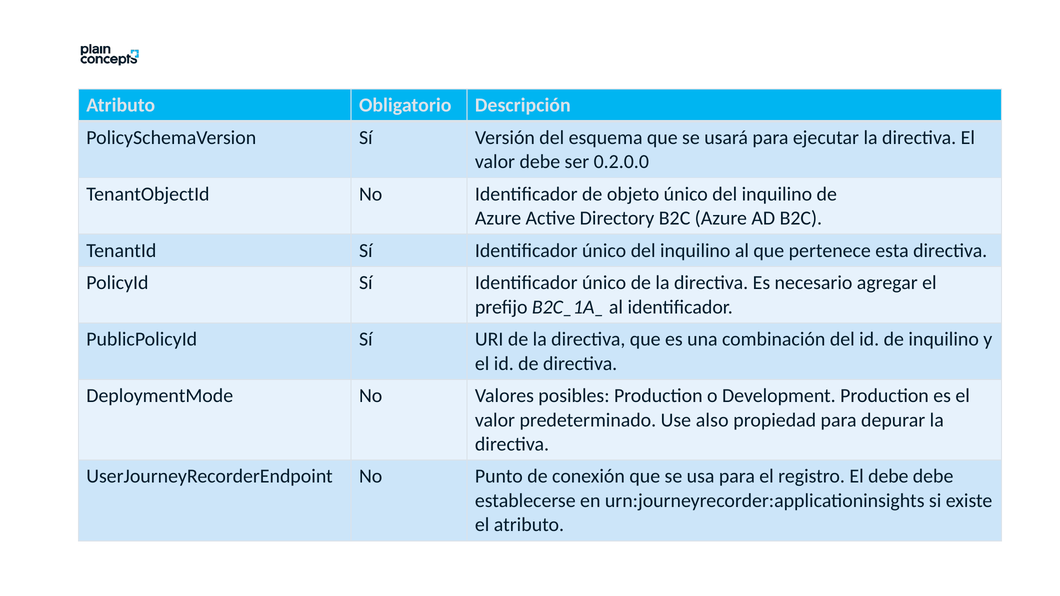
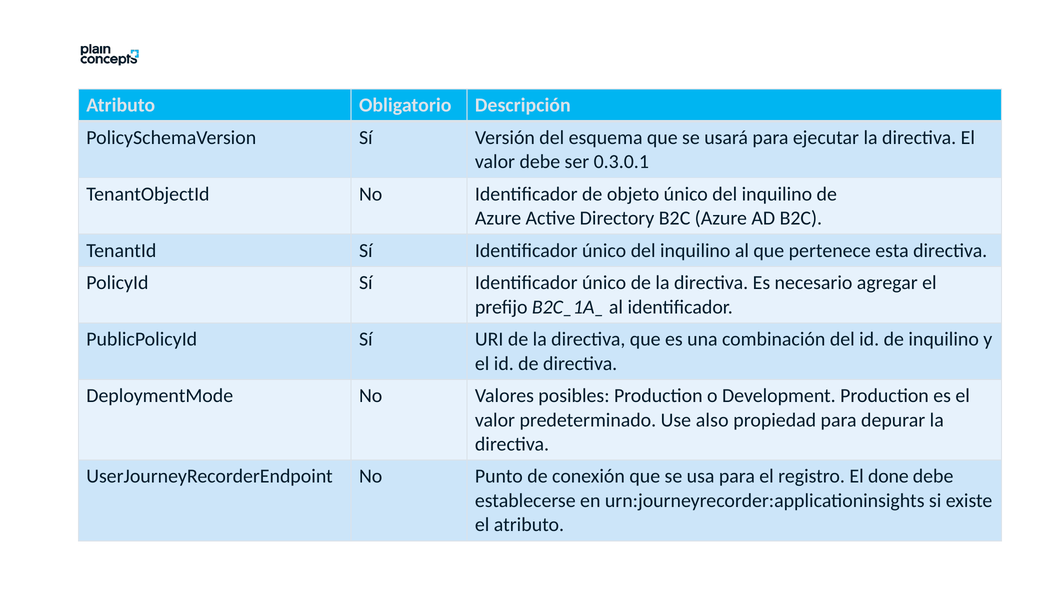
0.2.0.0: 0.2.0.0 -> 0.3.0.1 (621, 162)
El debe: debe -> done (888, 477)
